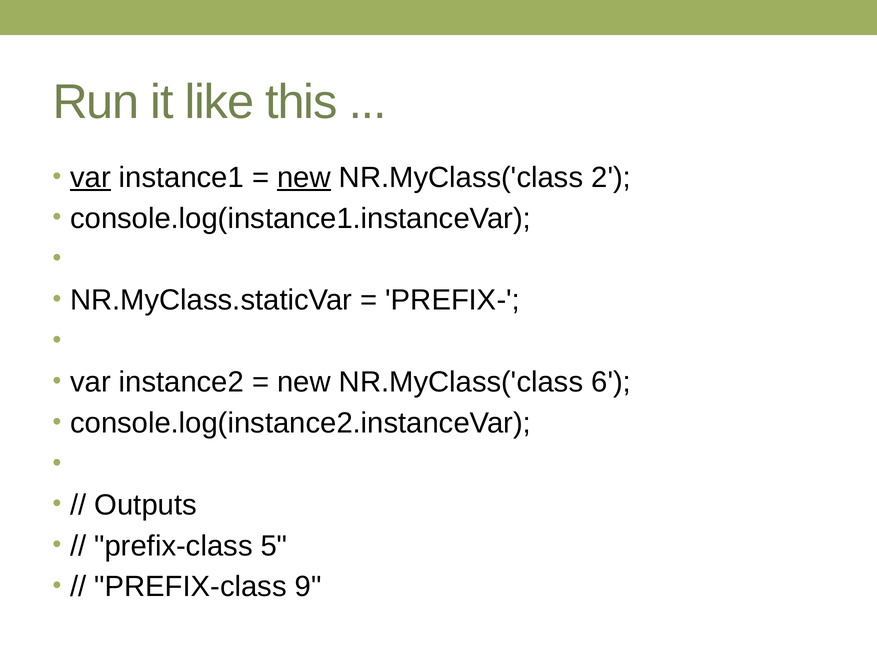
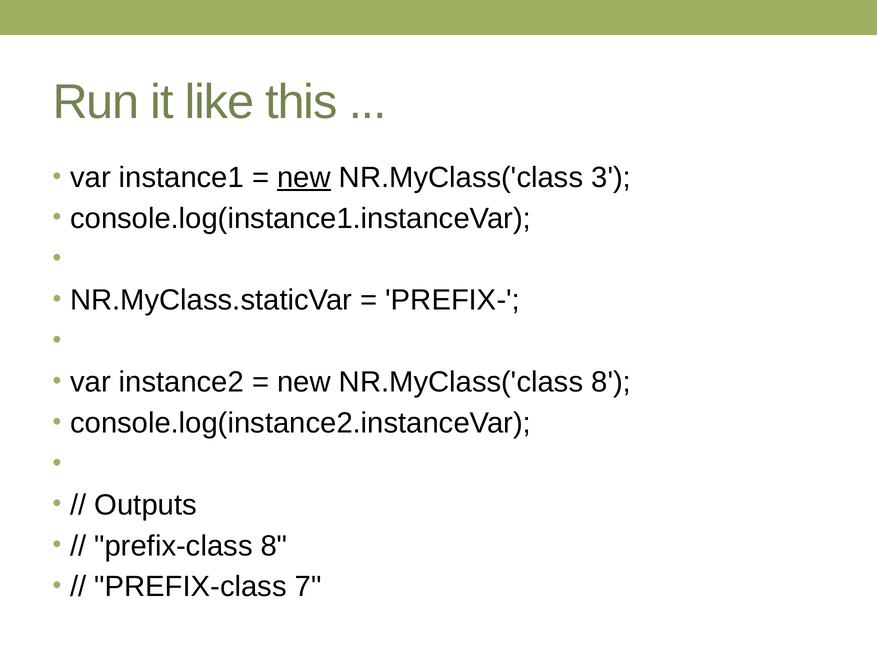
var underline: present -> none (90, 177)
2: 2 -> 3 (611, 177)
NR.MyClass('class 6: 6 -> 8 (611, 382)
prefix-class 5: 5 -> 8 (274, 546)
9: 9 -> 7 (308, 587)
